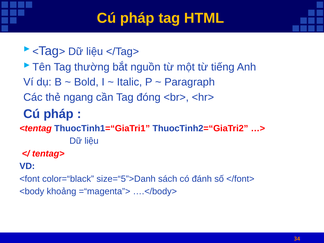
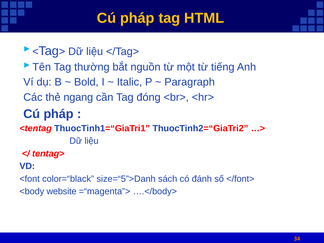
khoảng: khoảng -> website (62, 191)
